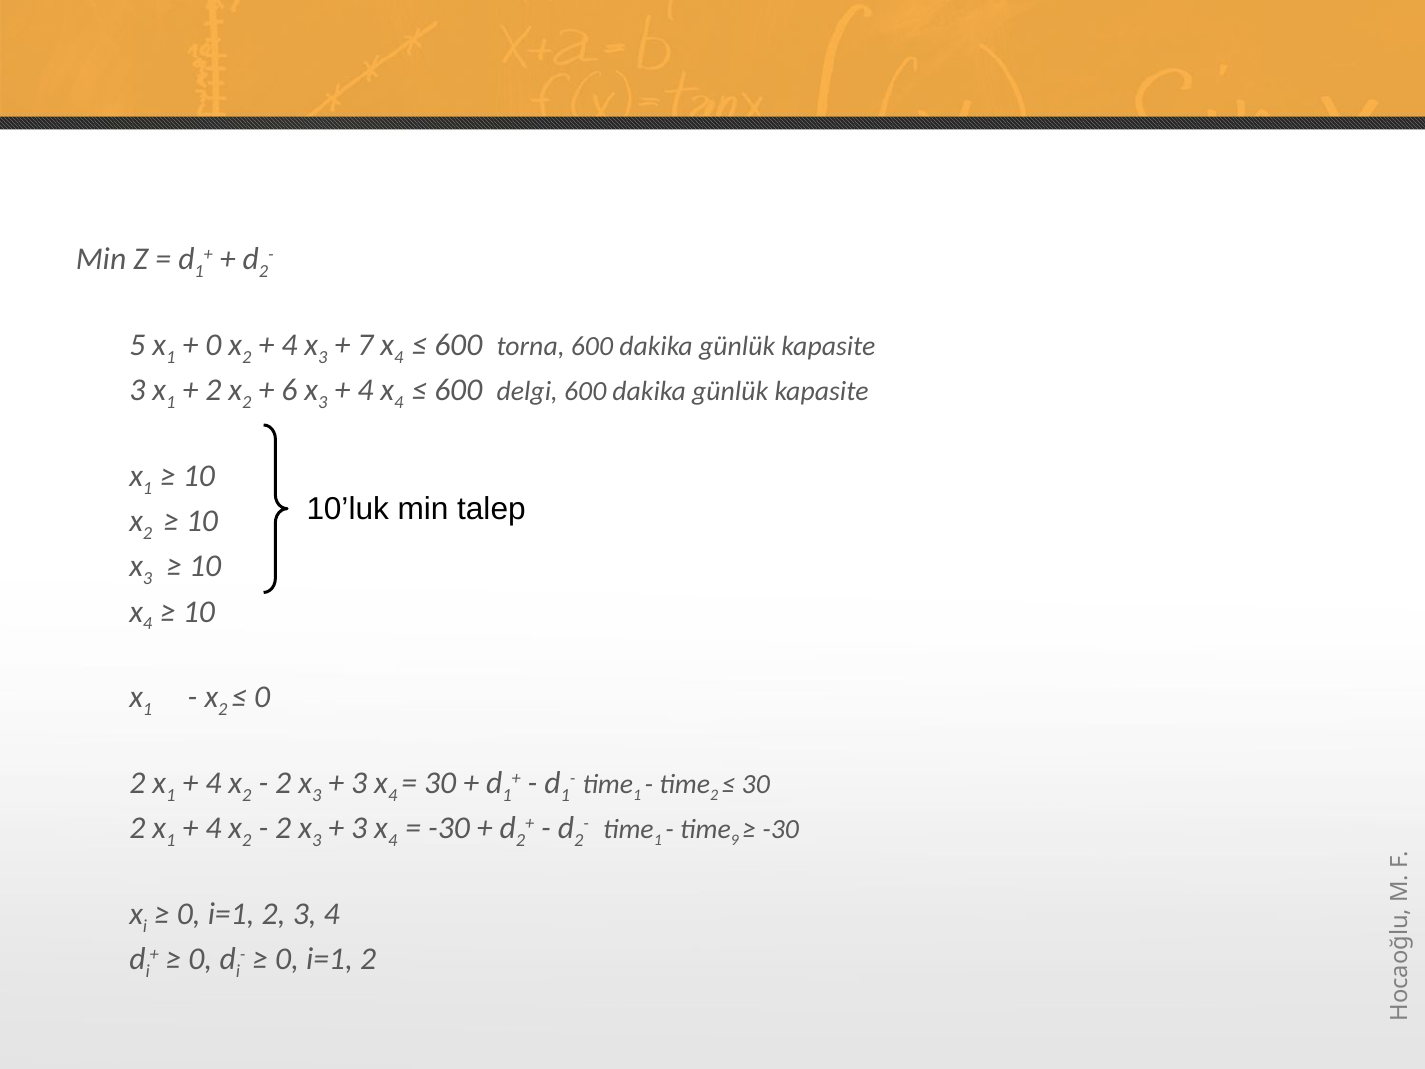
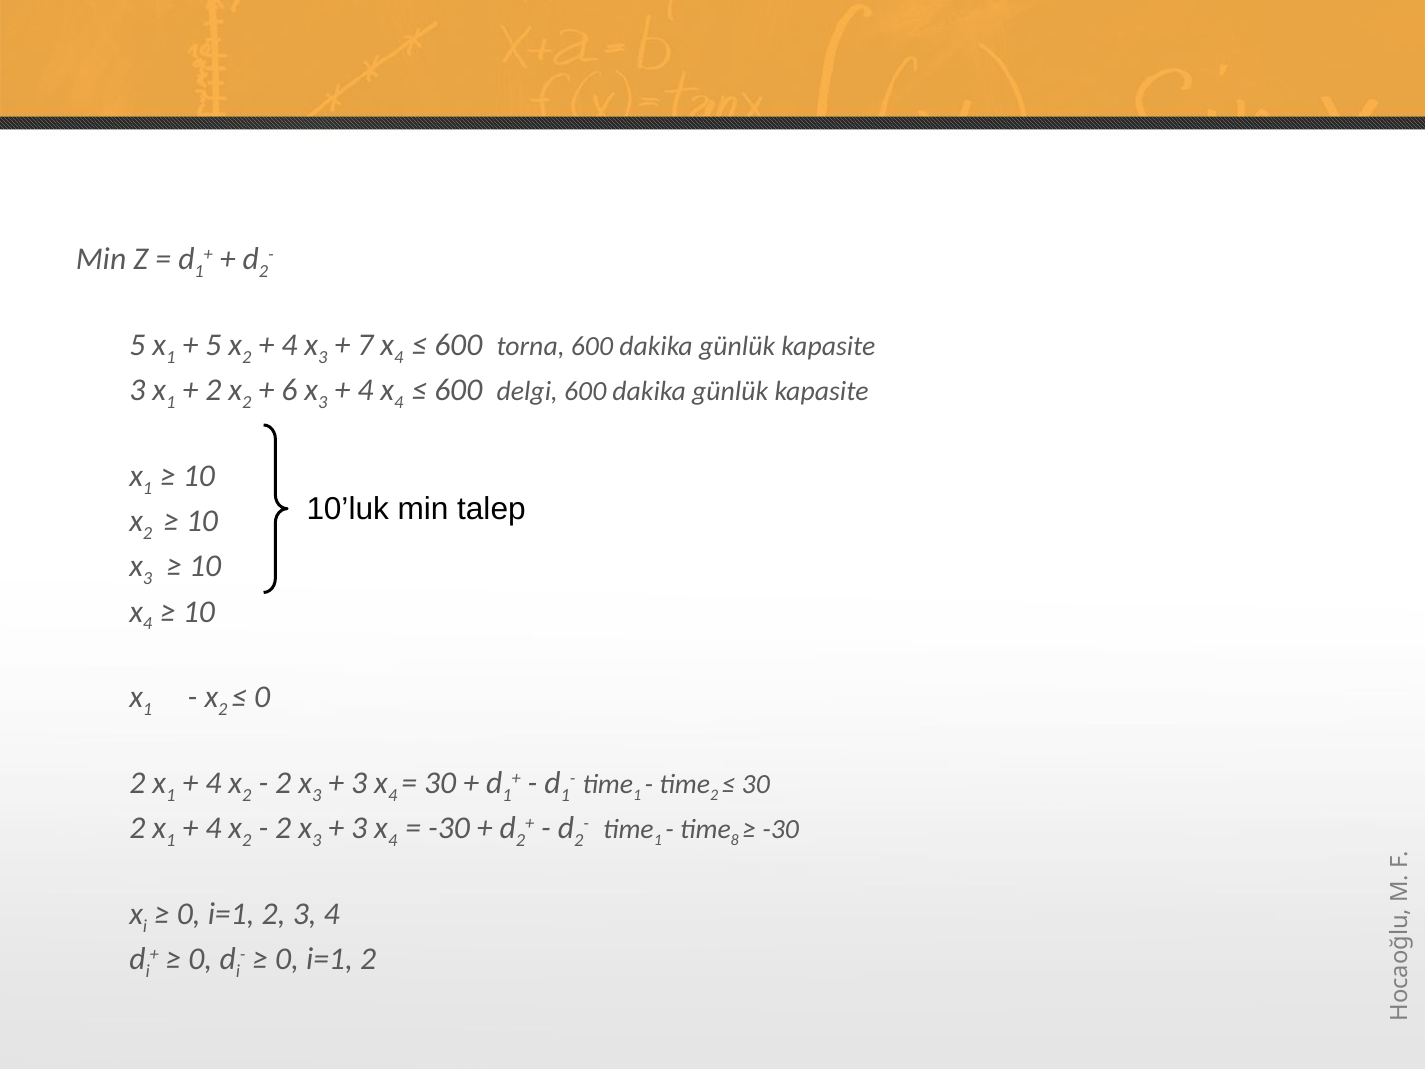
0: 0 -> 5 (213, 345)
9: 9 -> 8 (735, 840)
